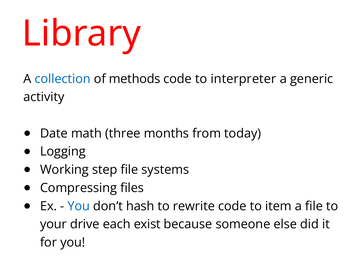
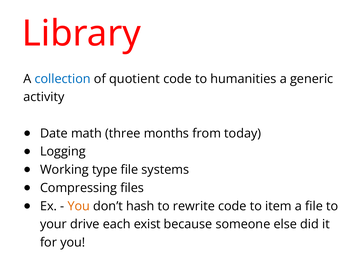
methods: methods -> quotient (135, 79)
interpreter: interpreter -> humanities (243, 79)
step: step -> type (105, 170)
You colour: blue -> orange (79, 206)
